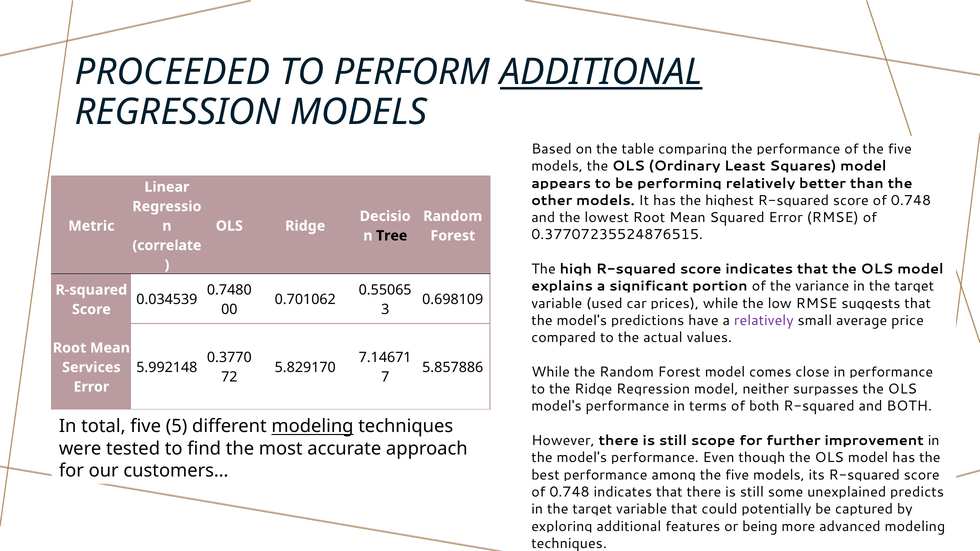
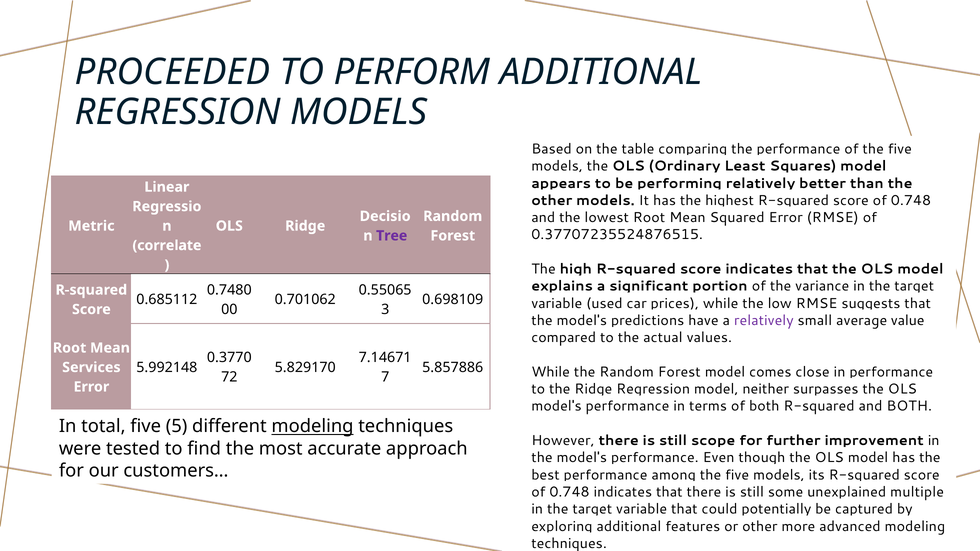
ADDITIONAL underline: present -> none (601, 72)
Tree colour: black -> purple (392, 236)
0.034539: 0.034539 -> 0.685112 (167, 300)
price: price -> value (908, 321)
predicts: predicts -> multiple (917, 492)
or being: being -> other (760, 527)
